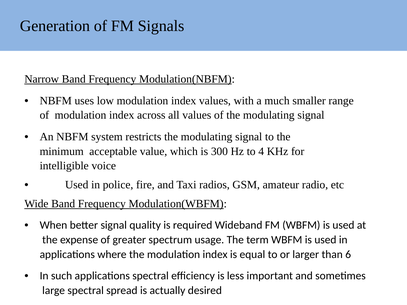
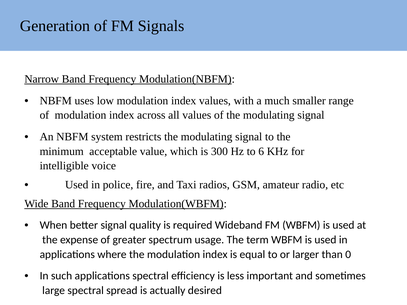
4: 4 -> 6 (261, 151)
6: 6 -> 0 (348, 254)
